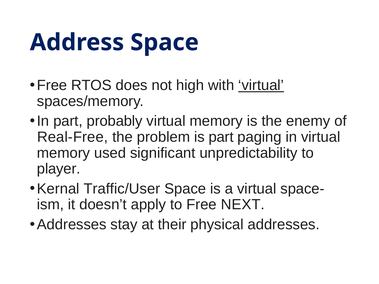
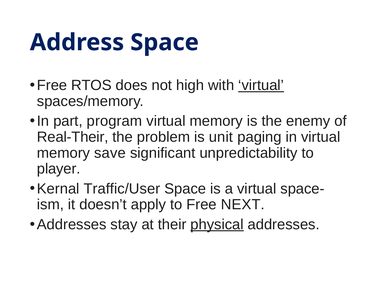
probably: probably -> program (115, 121)
Real-Free: Real-Free -> Real-Their (73, 137)
is part: part -> unit (221, 137)
used: used -> save (110, 153)
physical underline: none -> present (217, 225)
